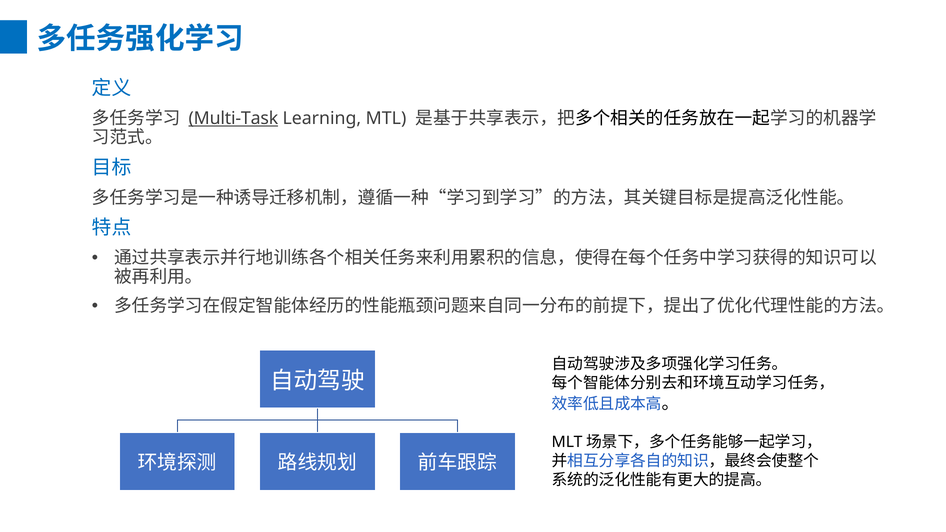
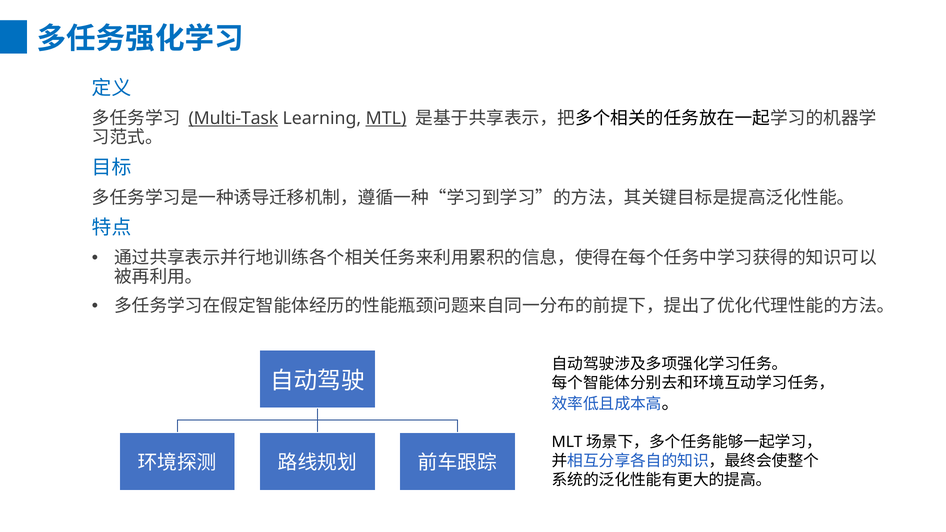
MTL underline: none -> present (386, 118)
